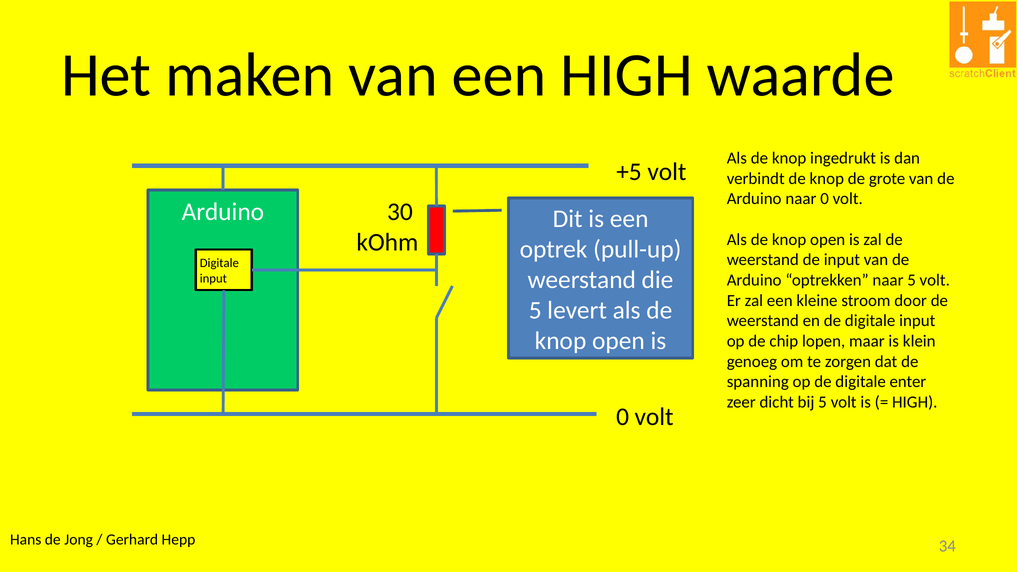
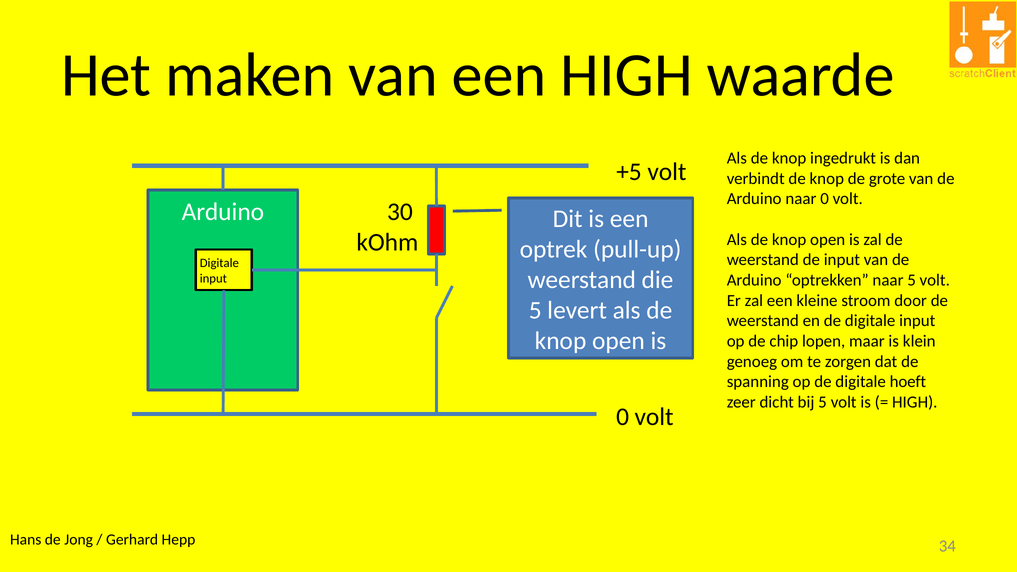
enter: enter -> hoeft (908, 382)
